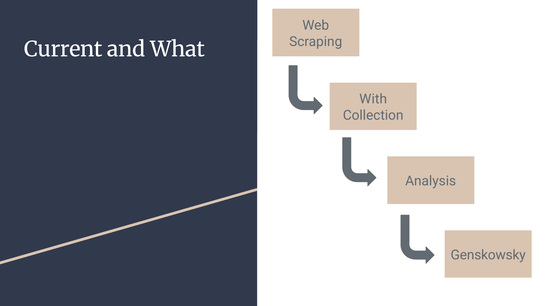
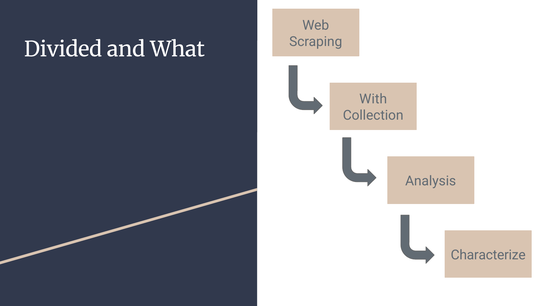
Current: Current -> Divided (63, 49)
Genskowsky: Genskowsky -> Characterize (488, 255)
